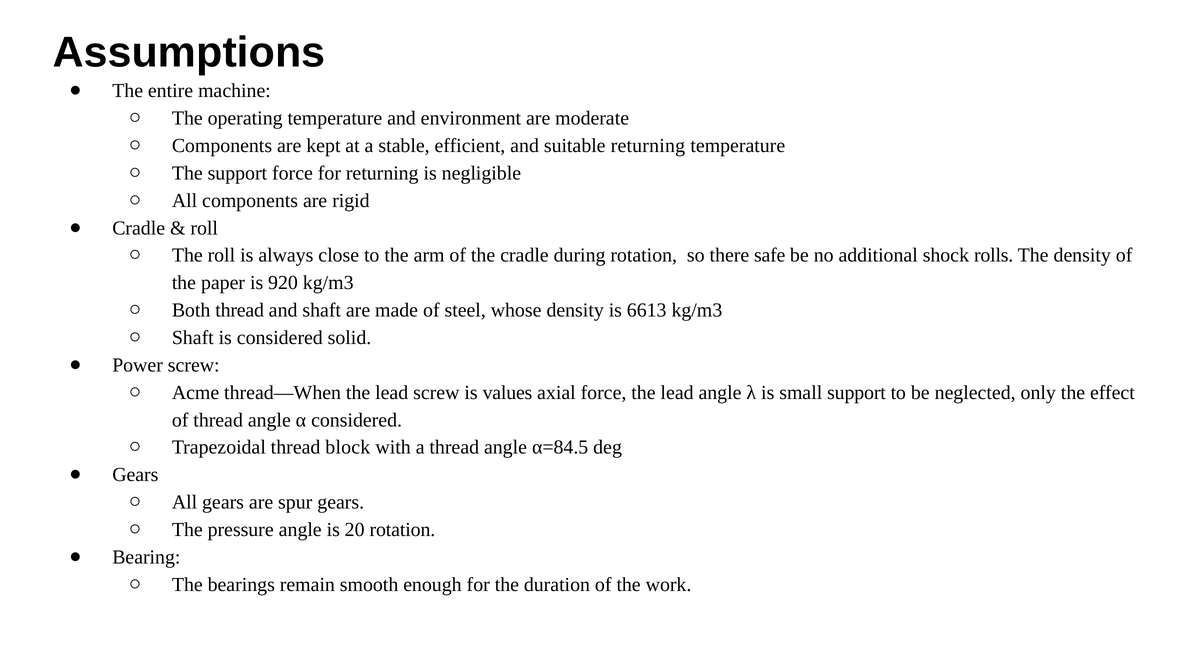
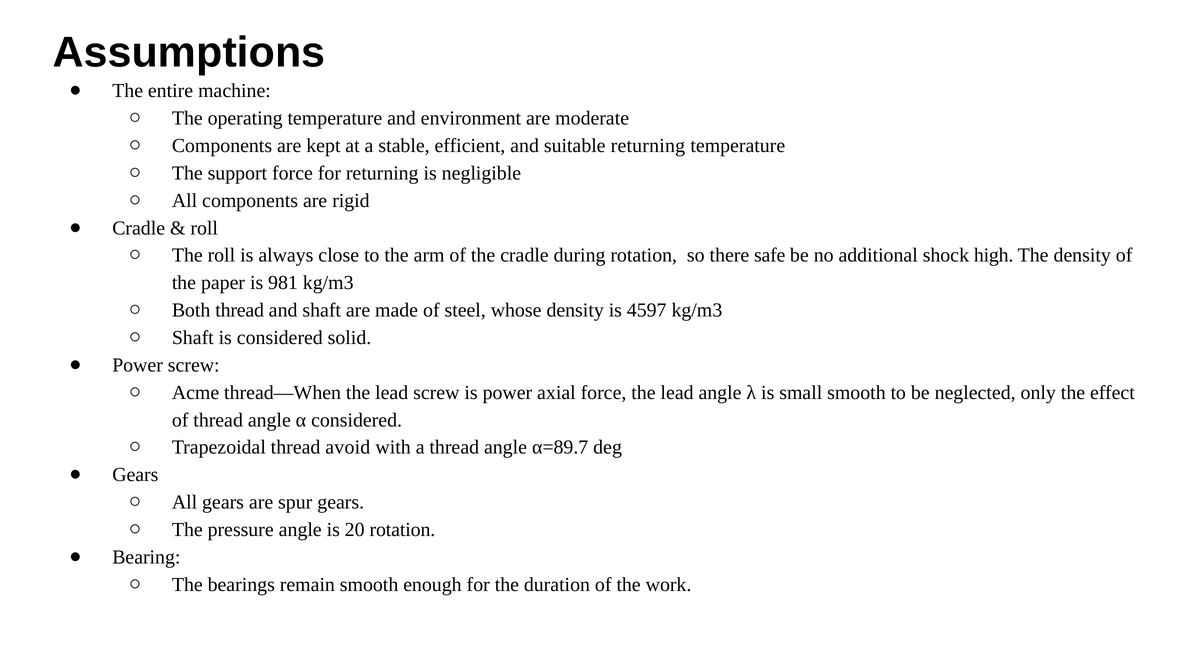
rolls: rolls -> high (994, 255)
920: 920 -> 981 (283, 283)
6613: 6613 -> 4597 (647, 310)
is values: values -> power (507, 393)
small support: support -> smooth (856, 393)
block: block -> avoid (348, 447)
α=84.5: α=84.5 -> α=89.7 (560, 447)
